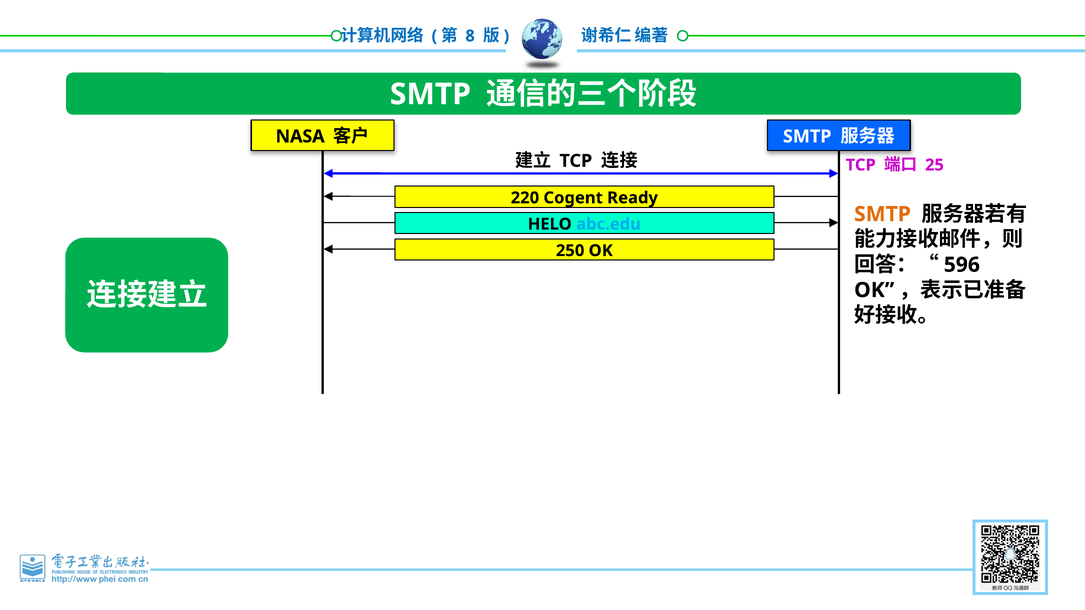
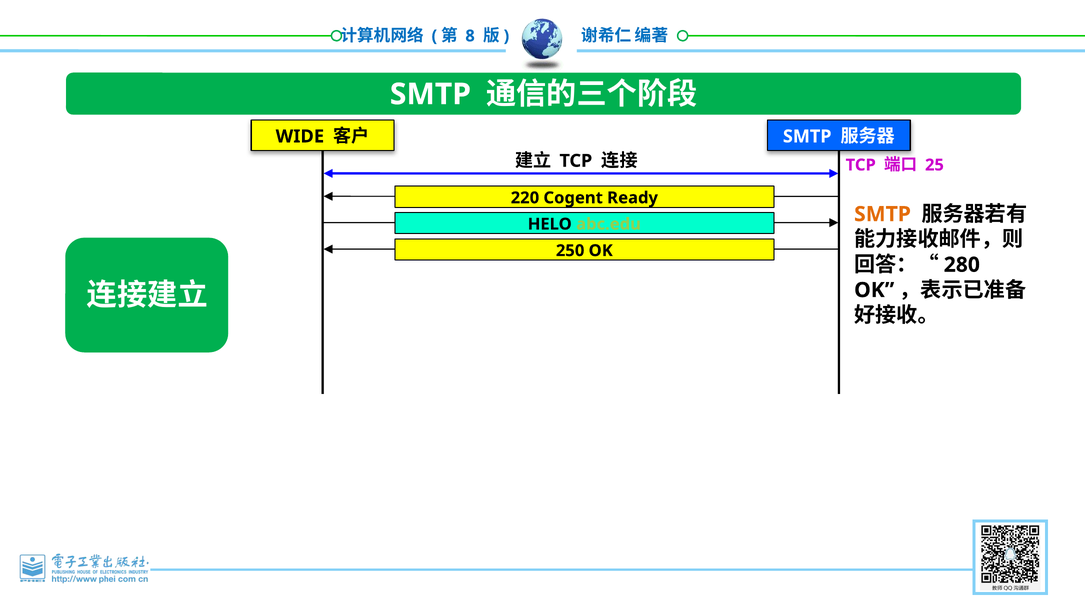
NASA: NASA -> WIDE (300, 136)
abc.edu colour: light blue -> light green (609, 224)
596: 596 -> 280 (962, 265)
